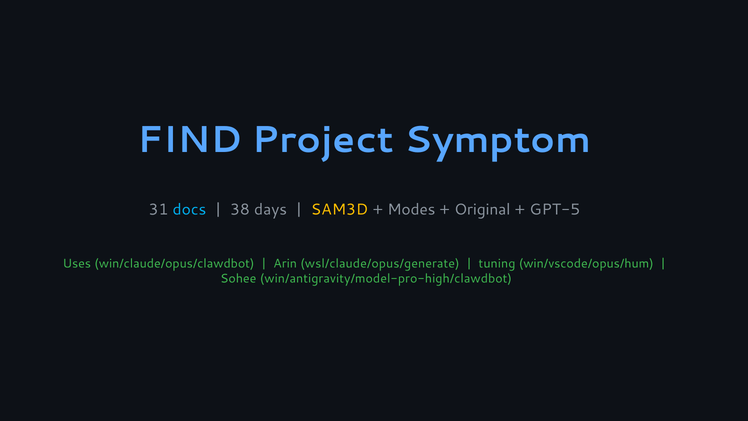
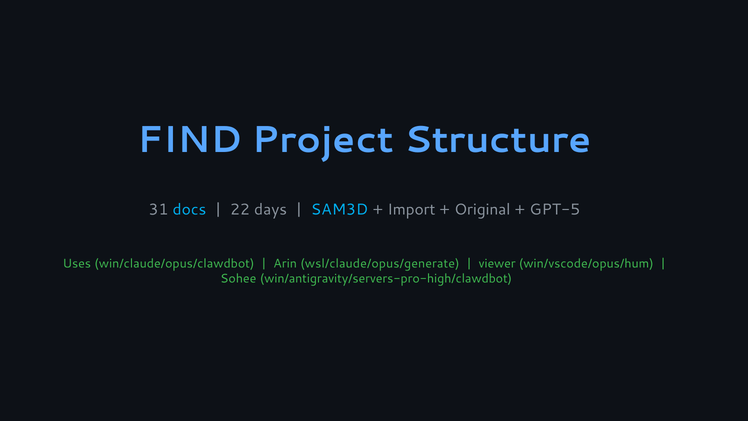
Symptom: Symptom -> Structure (498, 140)
38: 38 -> 22 (240, 210)
SAM3D colour: yellow -> light blue (340, 210)
Modes: Modes -> Import (411, 210)
tuning: tuning -> viewer (497, 264)
win/antigravity/model-pro-high/clawdbot: win/antigravity/model-pro-high/clawdbot -> win/antigravity/servers-pro-high/clawdbot (386, 278)
